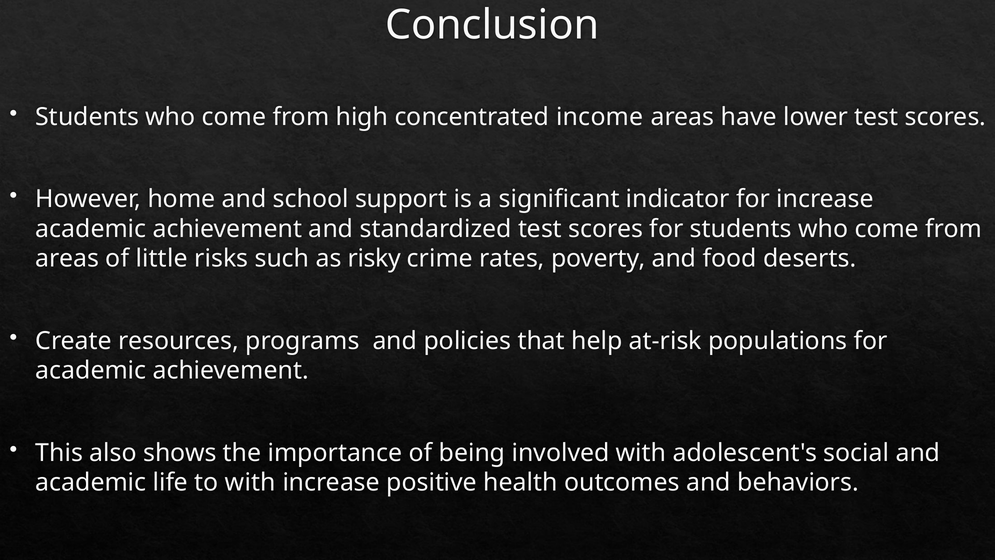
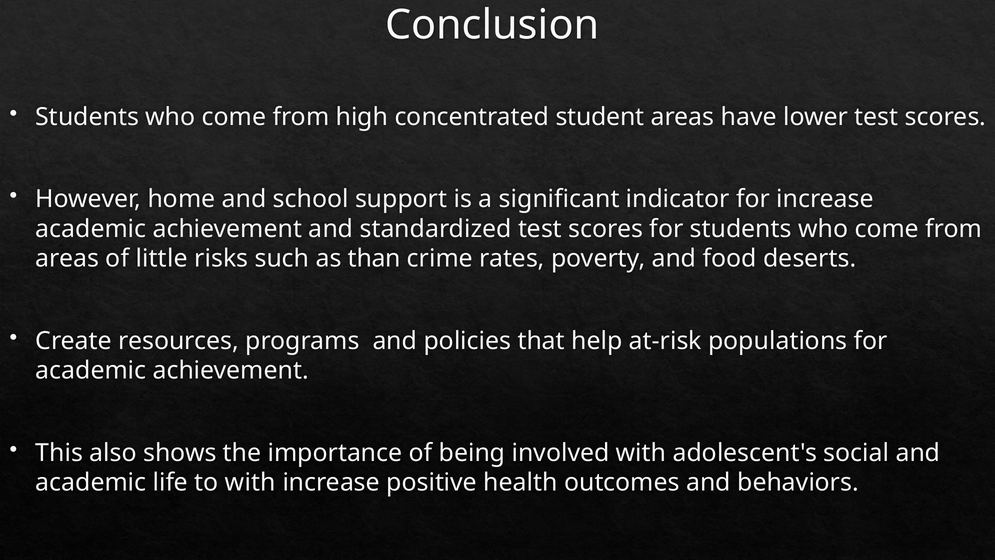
income: income -> student (600, 117)
risky: risky -> than (374, 259)
